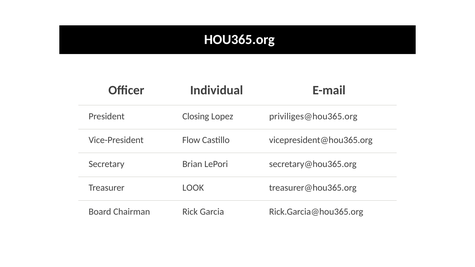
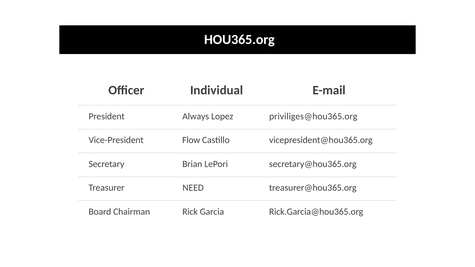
Closing: Closing -> Always (196, 116)
LOOK: LOOK -> NEED (193, 188)
